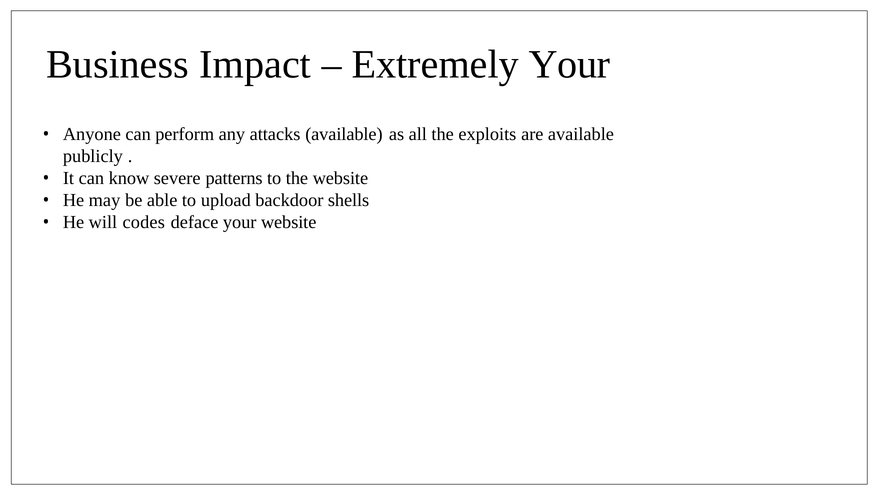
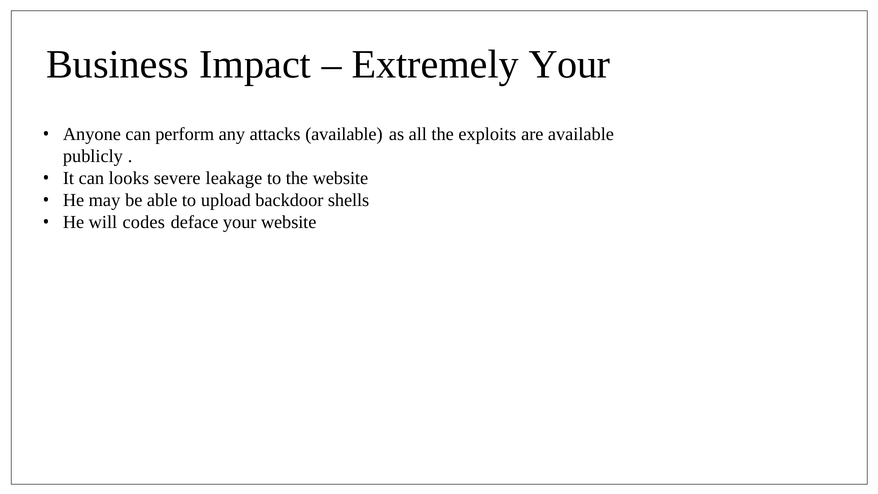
know: know -> looks (129, 178)
patterns: patterns -> leakage (234, 178)
